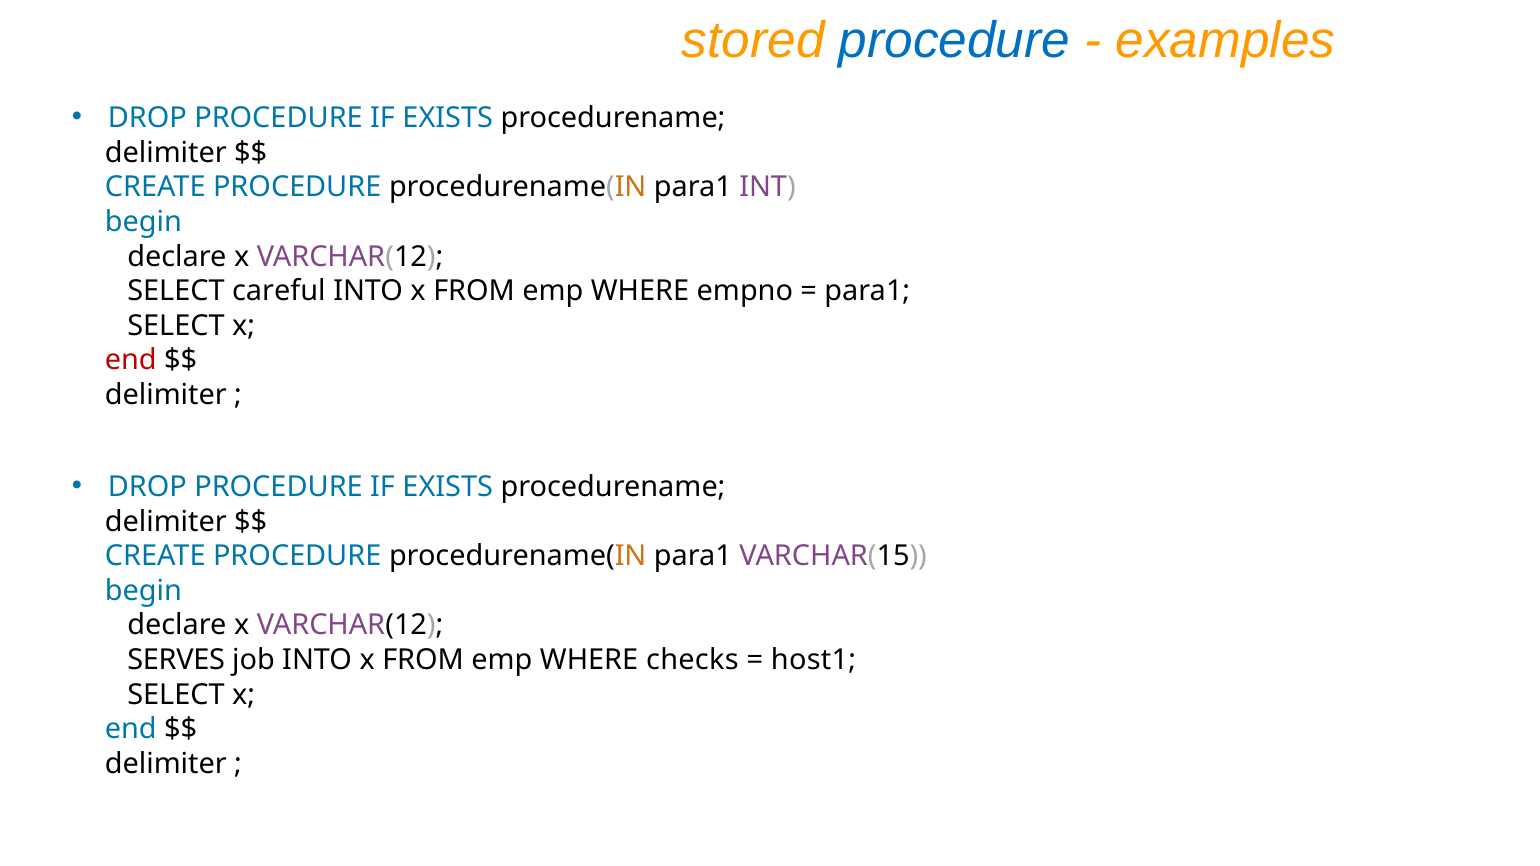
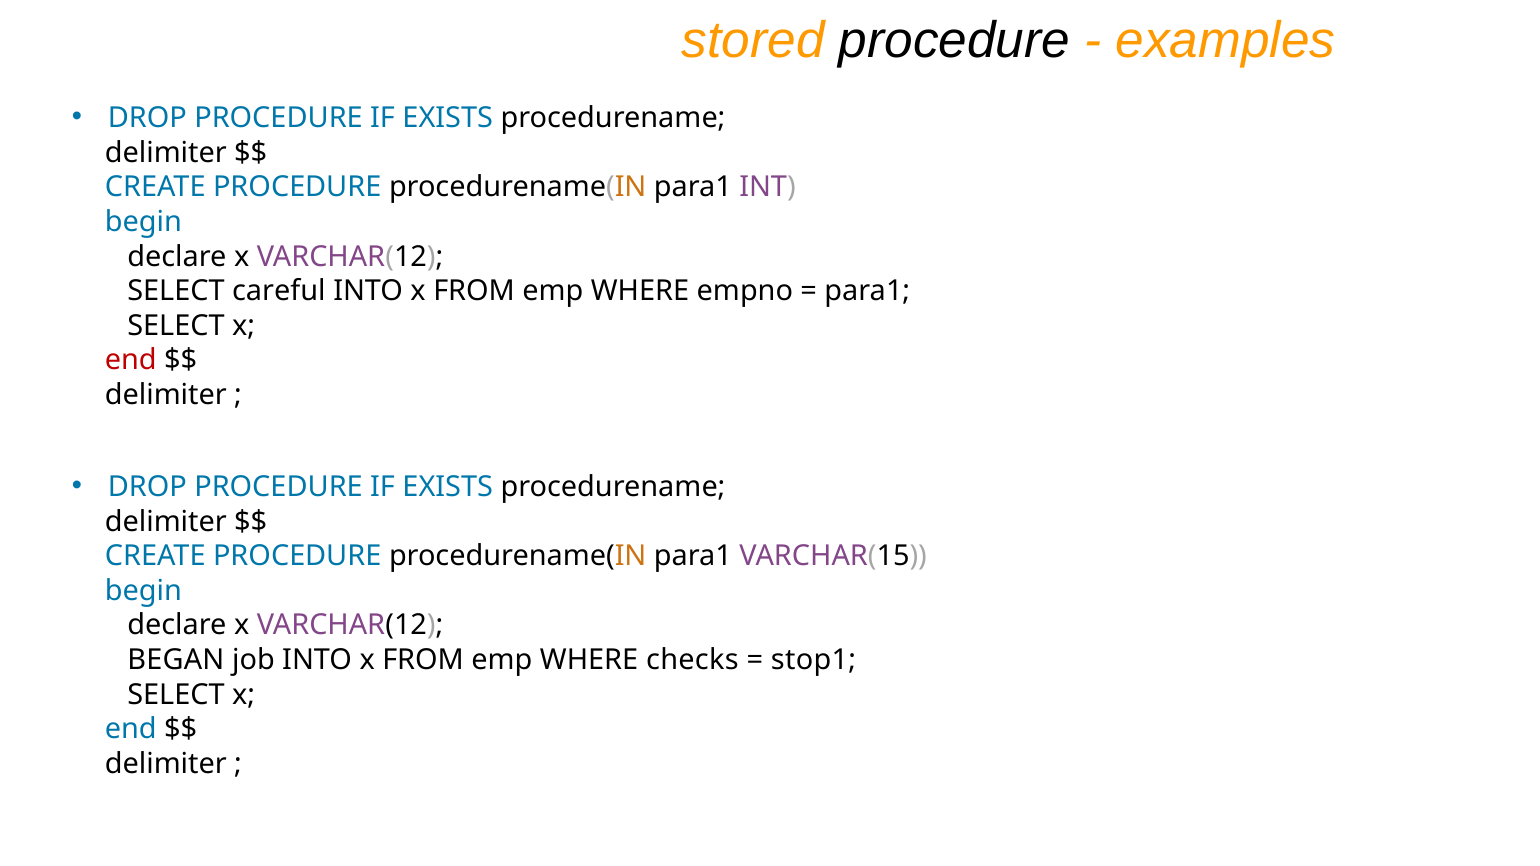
procedure colour: blue -> black (955, 40)
SERVES: SERVES -> BEGAN (176, 660)
host1: host1 -> stop1 (814, 660)
